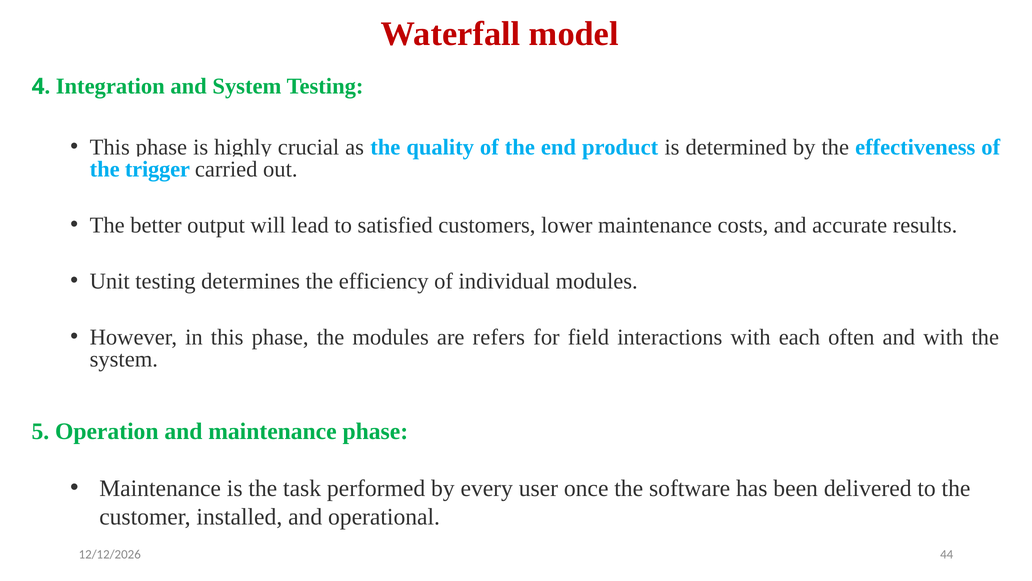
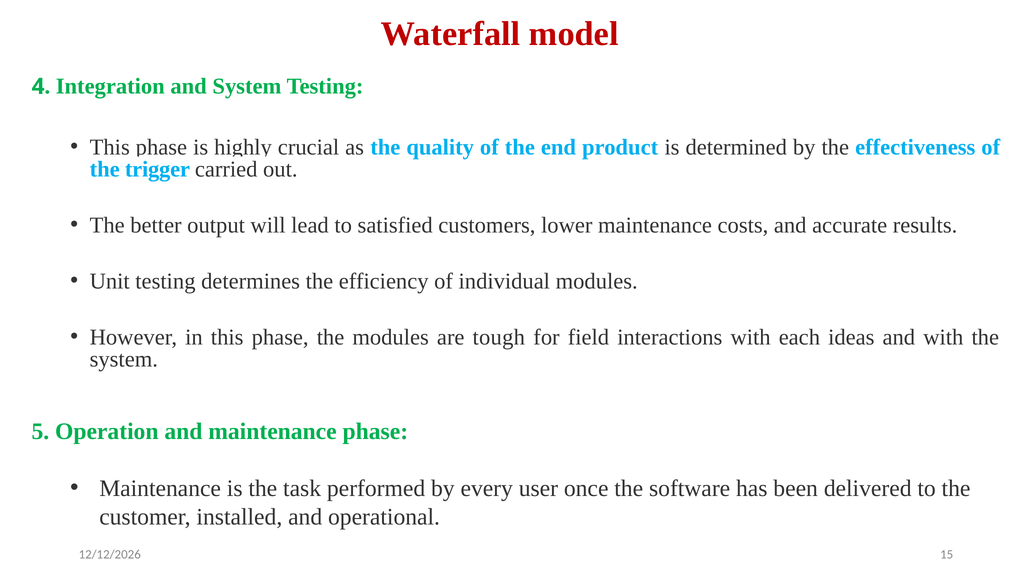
refers: refers -> tough (499, 337)
often: often -> ideas (851, 337)
44: 44 -> 15 (947, 554)
